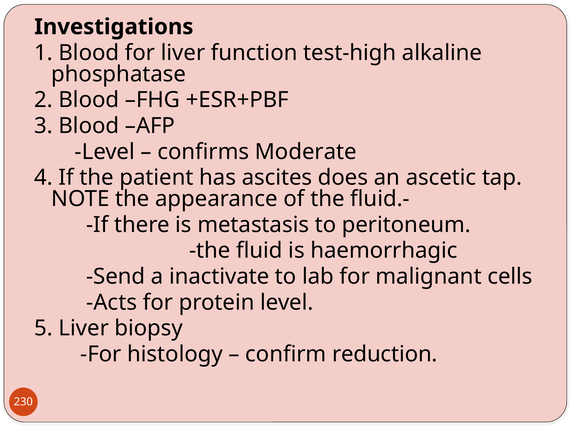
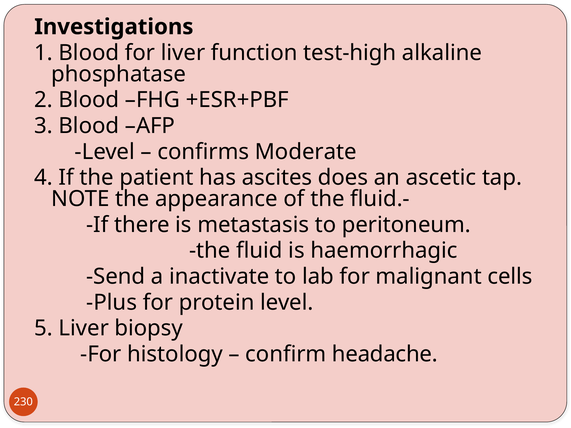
Acts: Acts -> Plus (112, 303)
reduction: reduction -> headache (385, 354)
